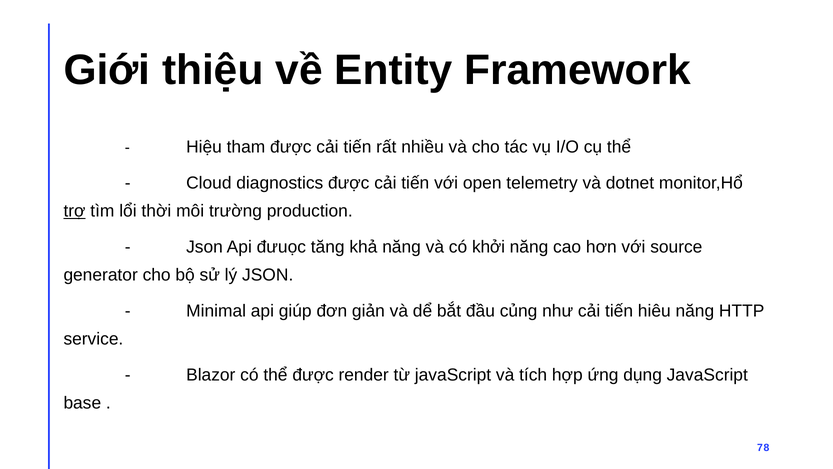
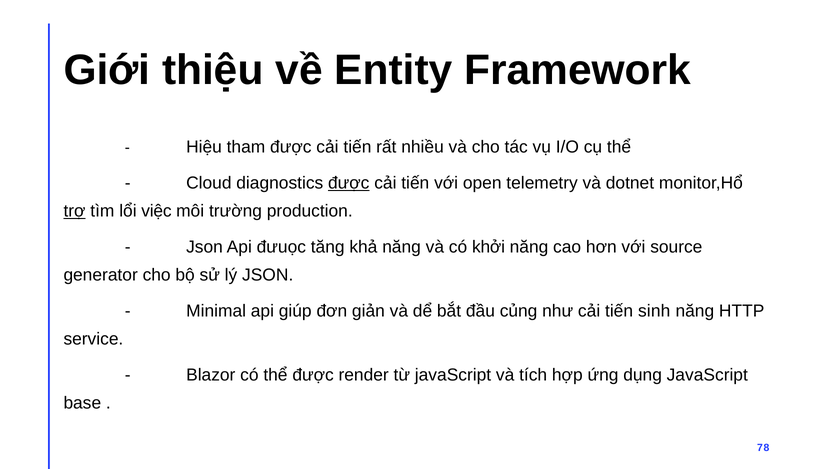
được underline: none -> present (349, 183)
thời: thời -> việc (156, 211)
hiêu: hiêu -> sinh (654, 311)
